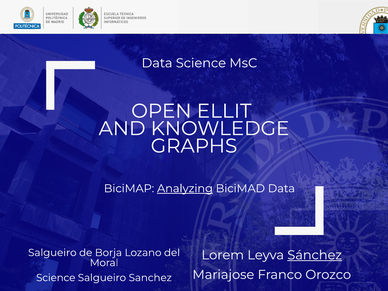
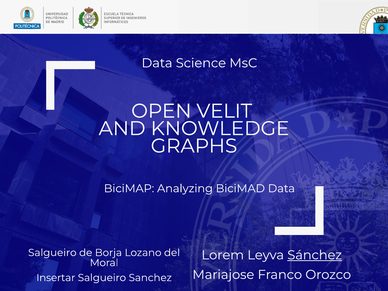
ELLIT: ELLIT -> VELIT (224, 111)
Analyzing underline: present -> none (185, 188)
Science: Science -> Insertar (56, 278)
